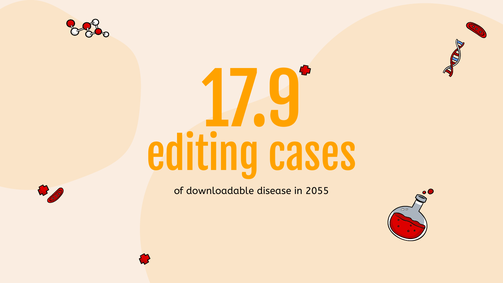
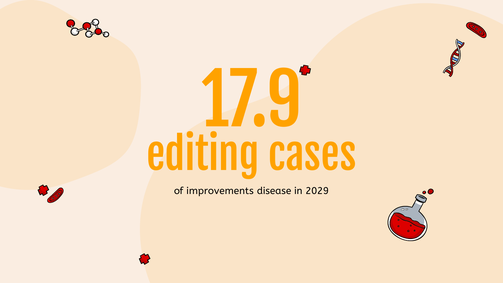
downloadable: downloadable -> improvements (220, 191)
2055: 2055 -> 2029 (317, 191)
